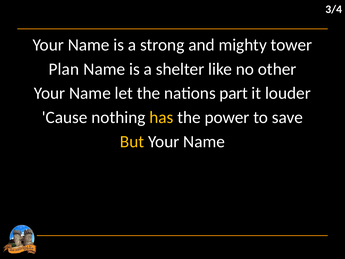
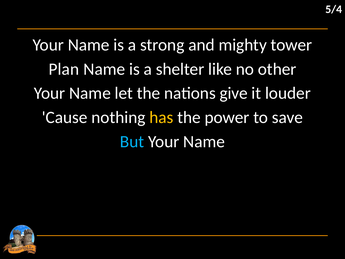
3/4: 3/4 -> 5/4 (334, 9)
part: part -> give (234, 93)
But colour: yellow -> light blue (132, 141)
